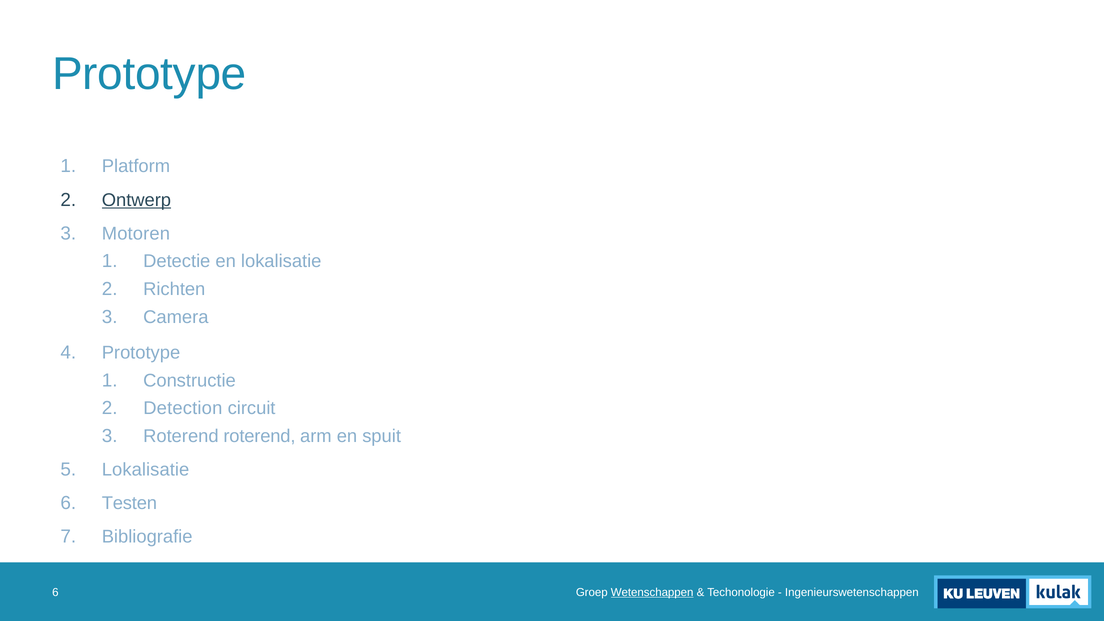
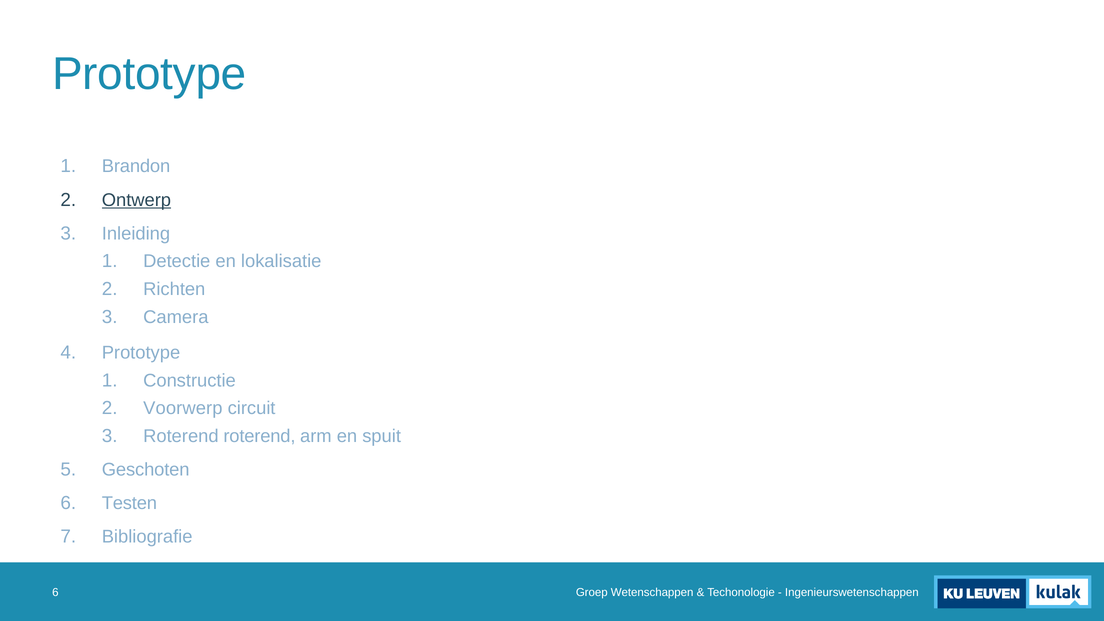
Platform: Platform -> Brandon (136, 166)
Motoren: Motoren -> Inleiding (136, 234)
Detection: Detection -> Voorwerp (183, 408)
Lokalisatie: Lokalisatie -> Geschoten (146, 470)
Wetenschappen underline: present -> none (652, 592)
